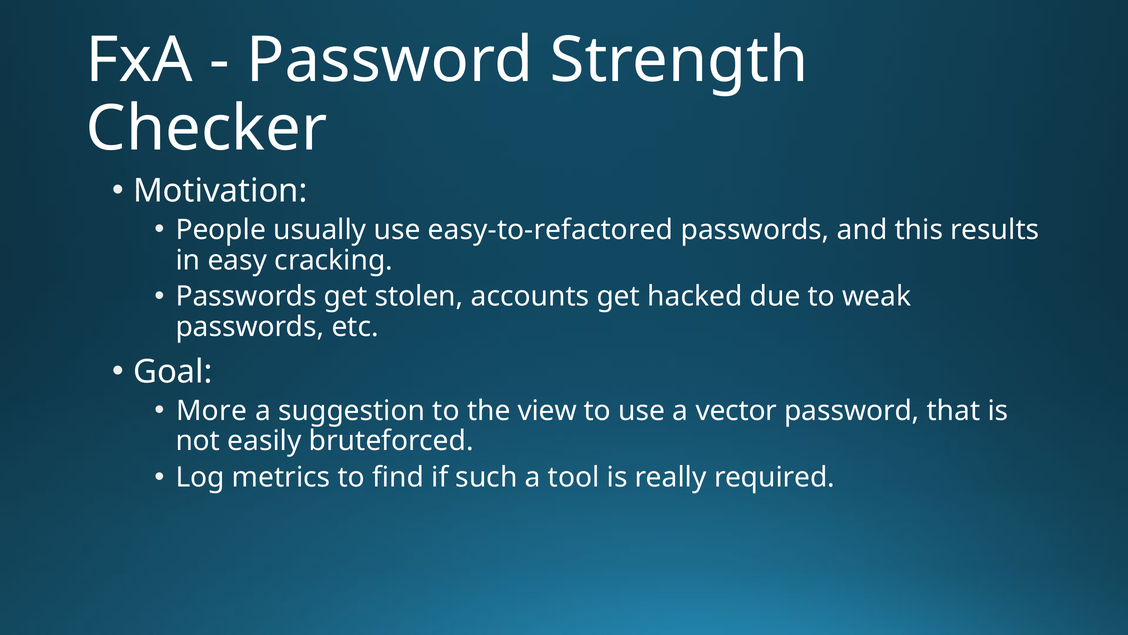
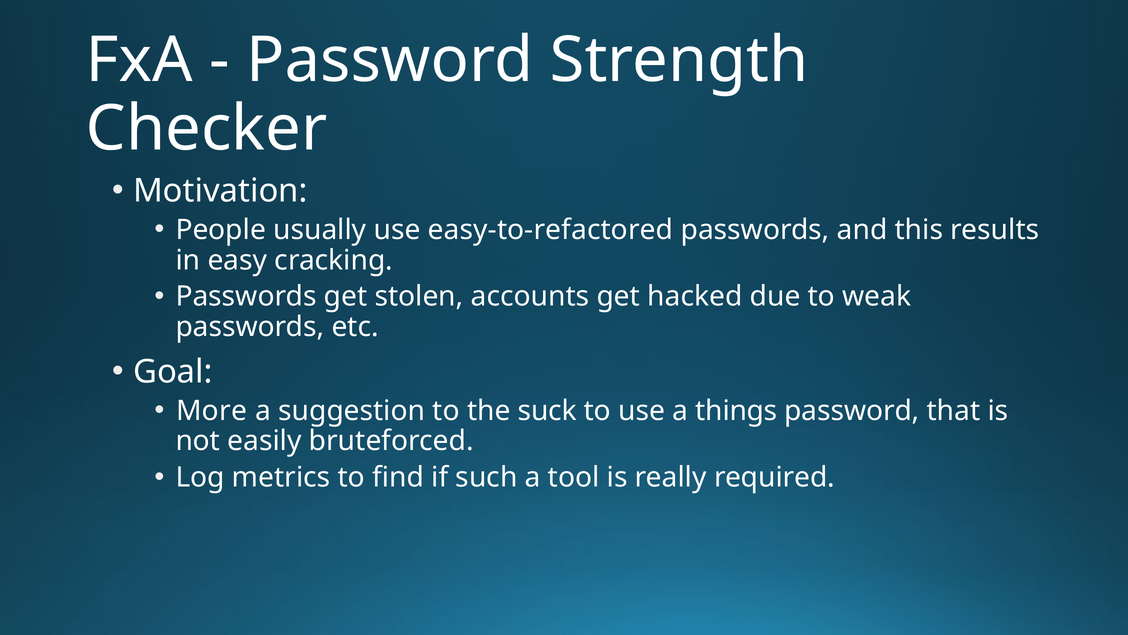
view: view -> suck (547, 410)
vector: vector -> things (736, 410)
